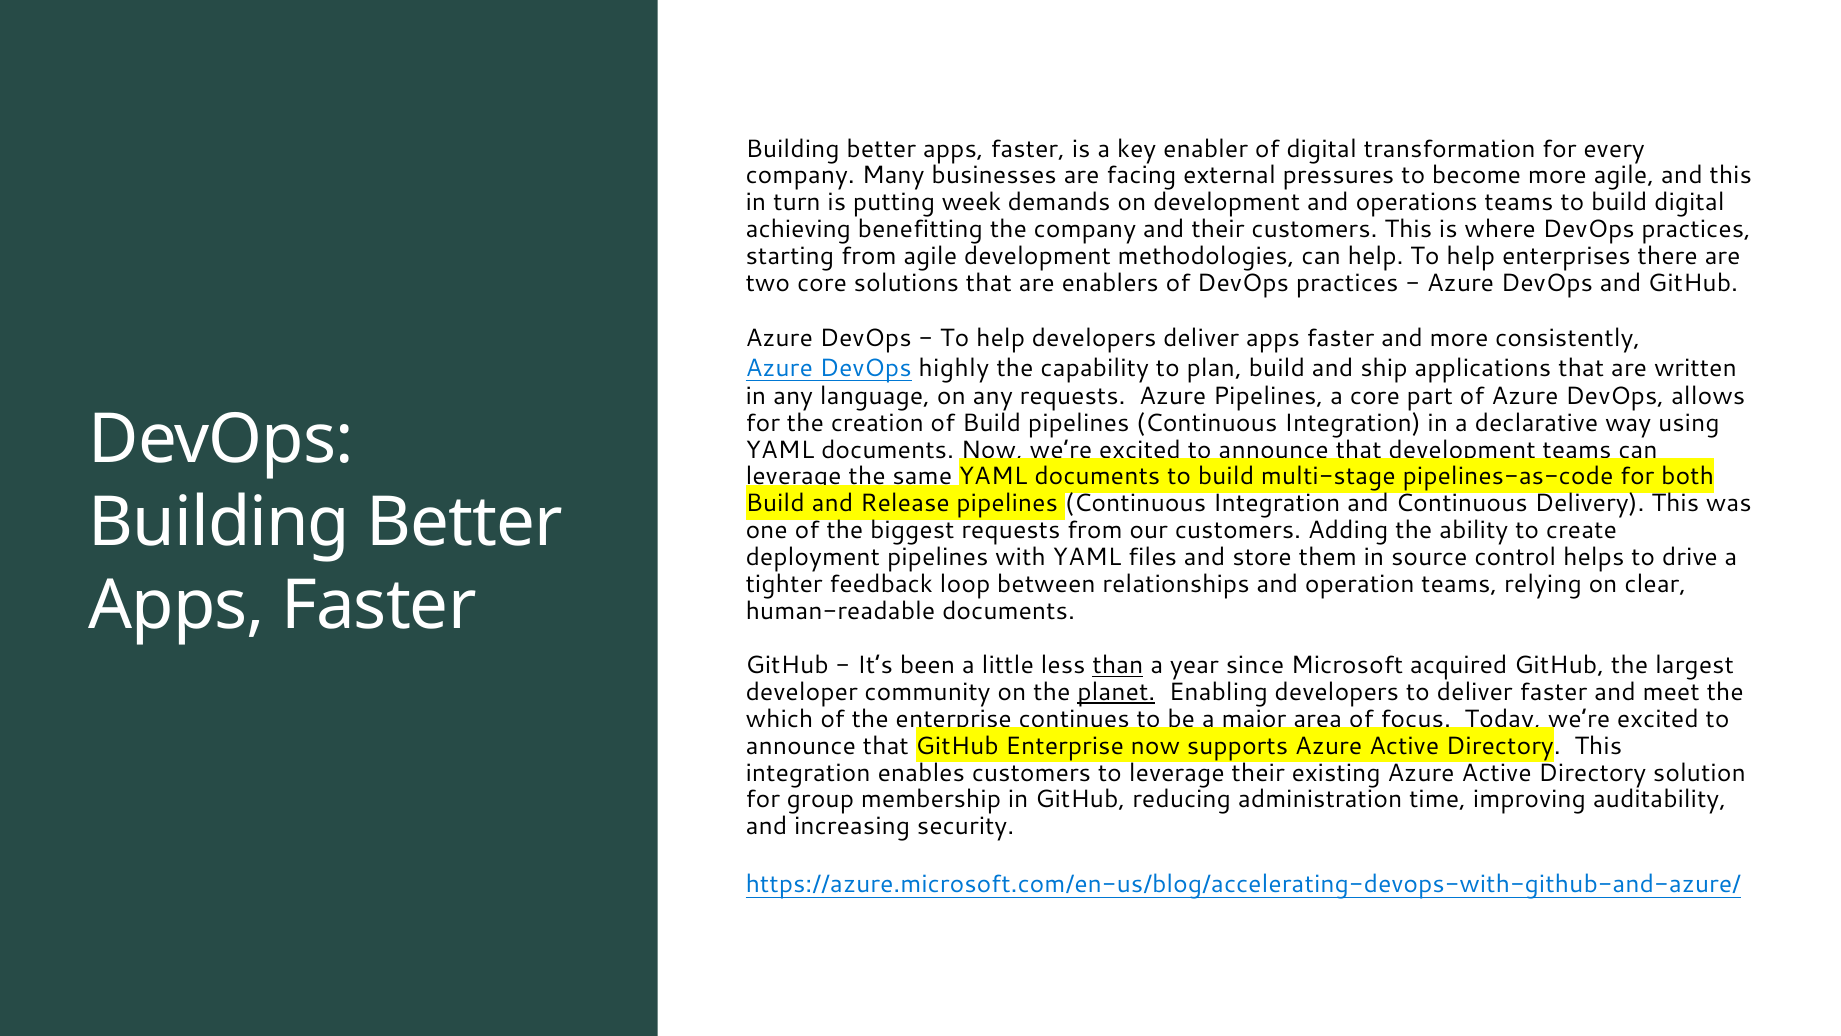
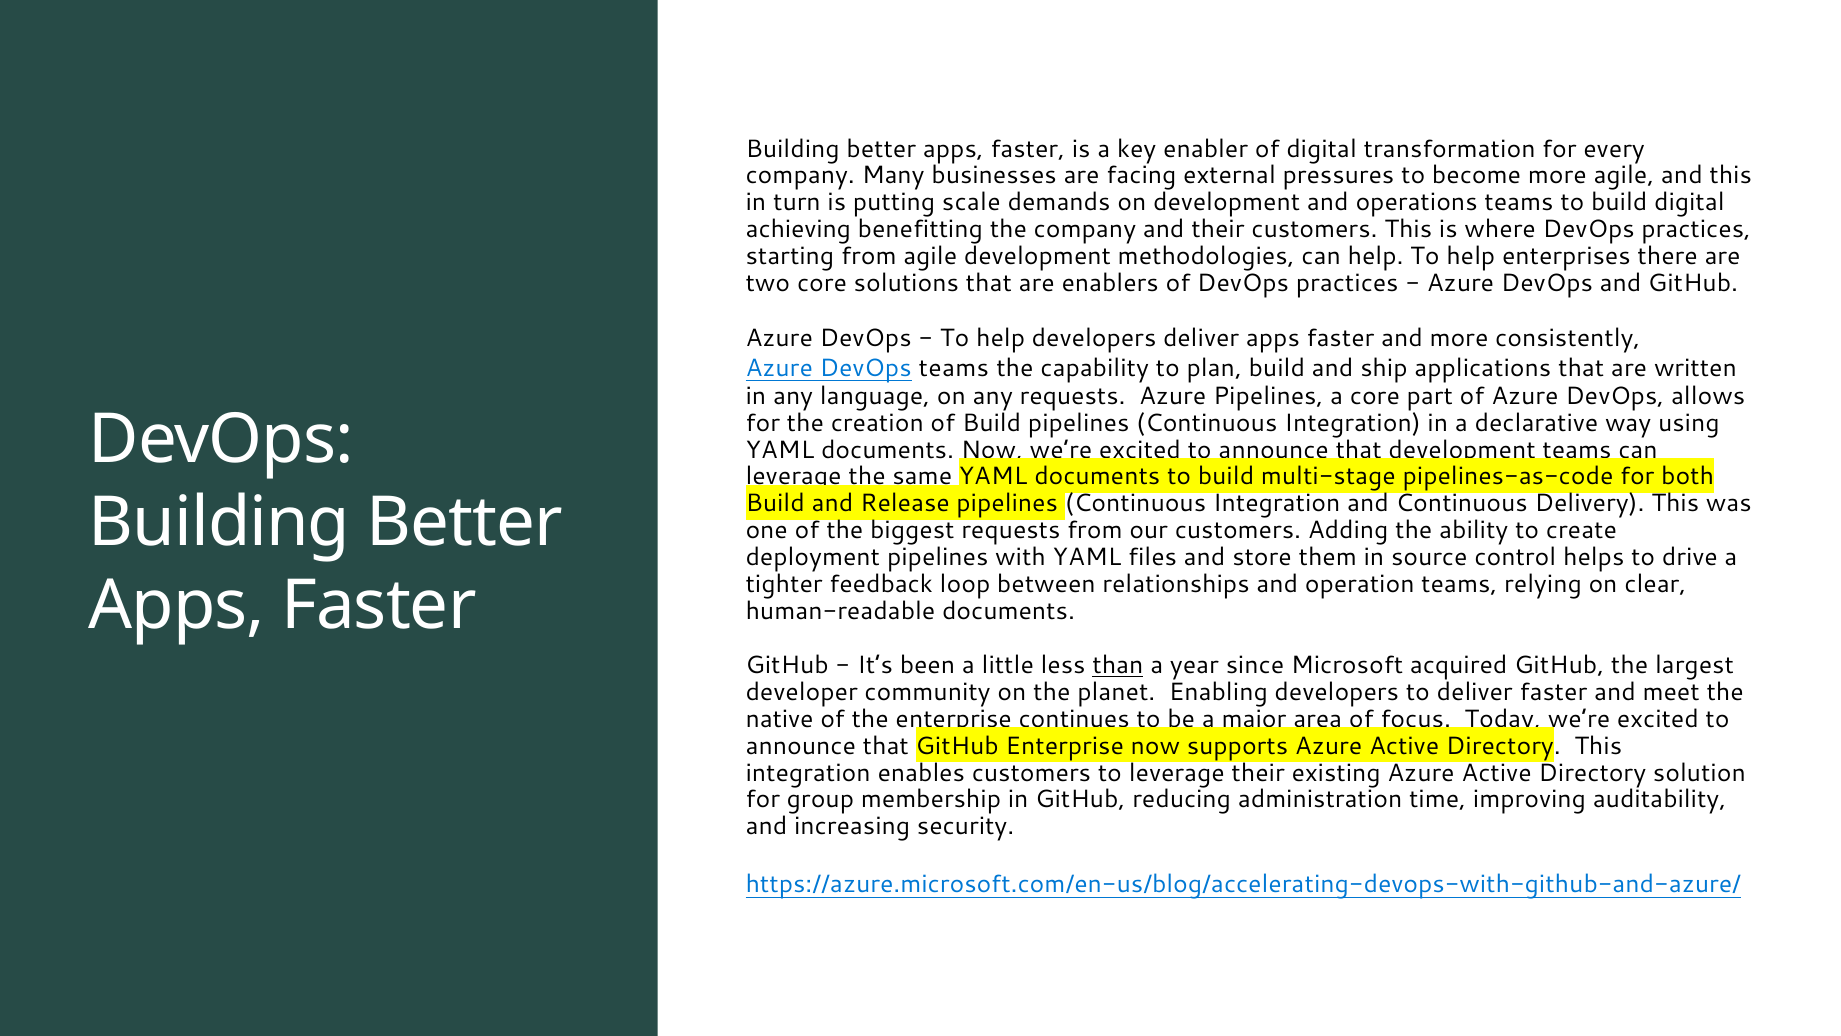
week: week -> scale (971, 202)
DevOps highly: highly -> teams (954, 368)
planet underline: present -> none (1116, 692)
which: which -> native (780, 719)
